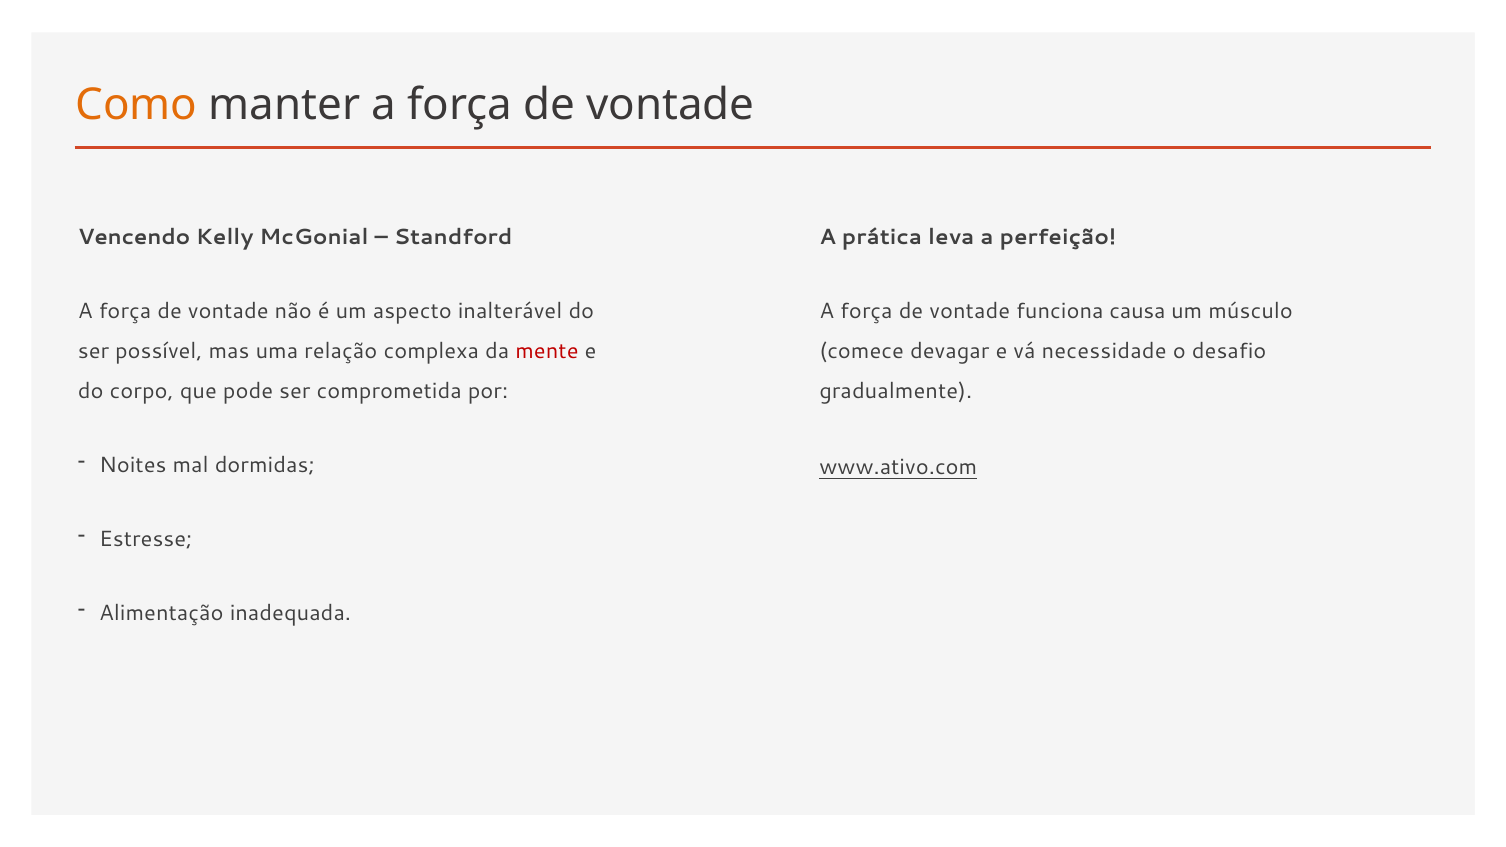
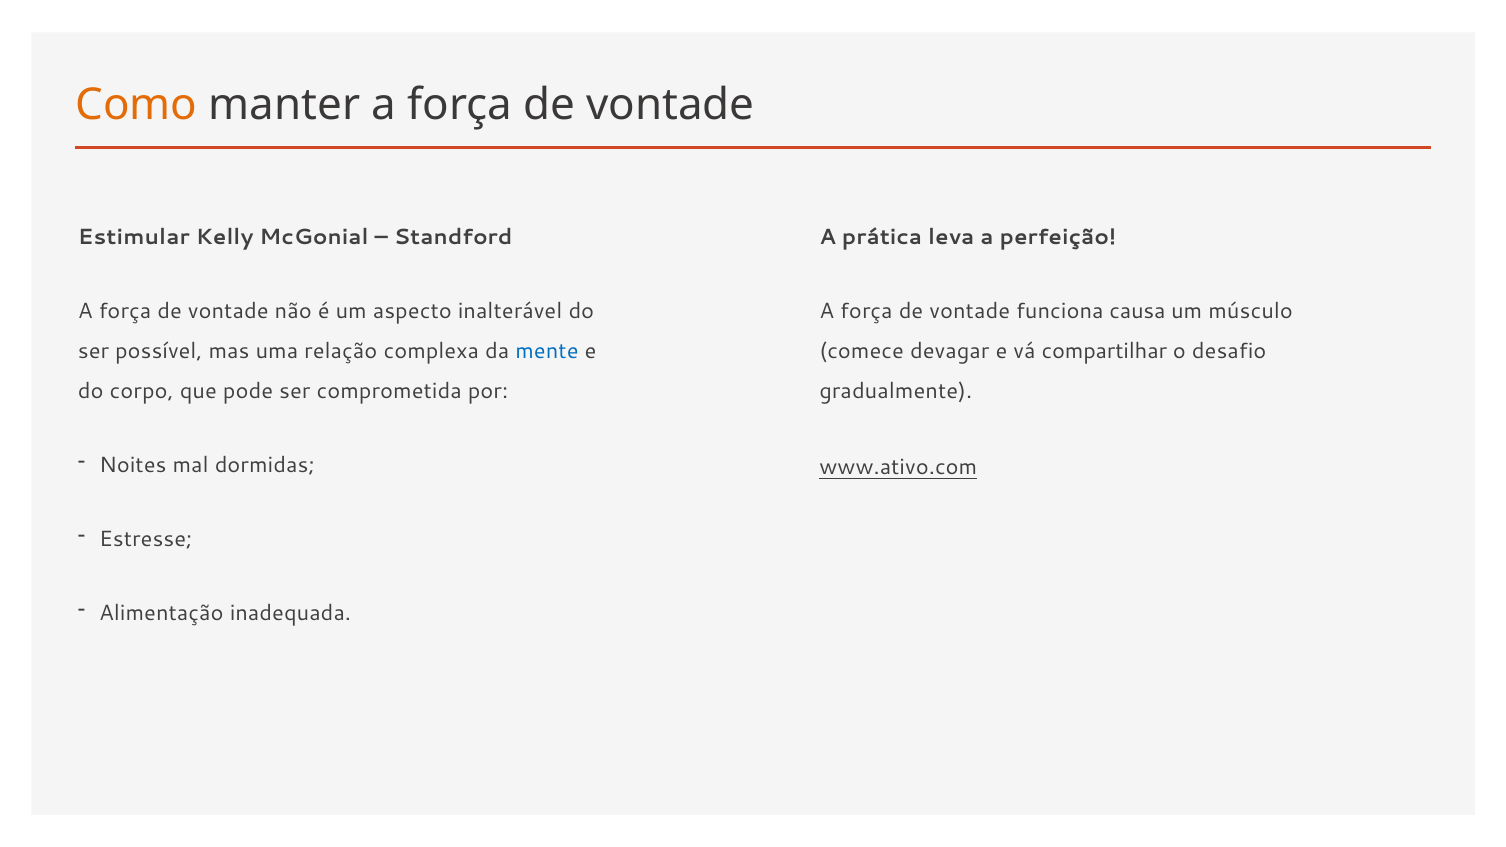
Vencendo: Vencendo -> Estimular (134, 237)
mente colour: red -> blue (547, 351)
necessidade: necessidade -> compartilhar (1104, 351)
